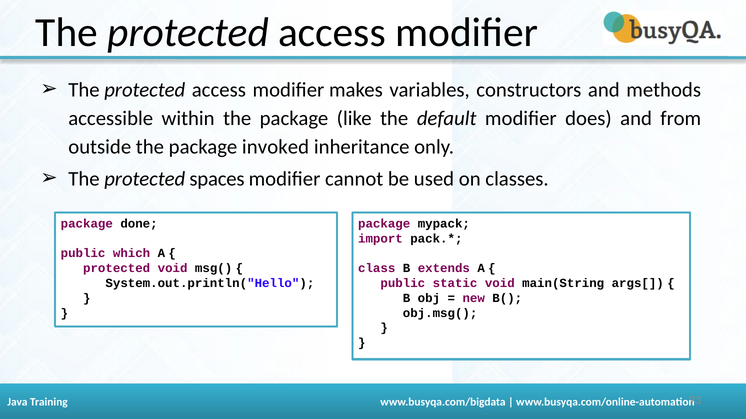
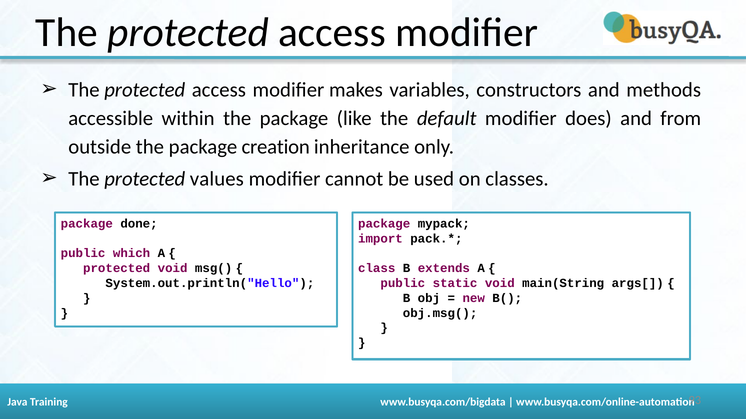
invoked: invoked -> creation (276, 147)
spaces: spaces -> values (217, 179)
